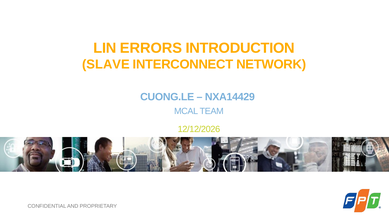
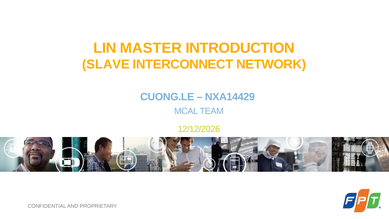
ERRORS: ERRORS -> MASTER (151, 48)
